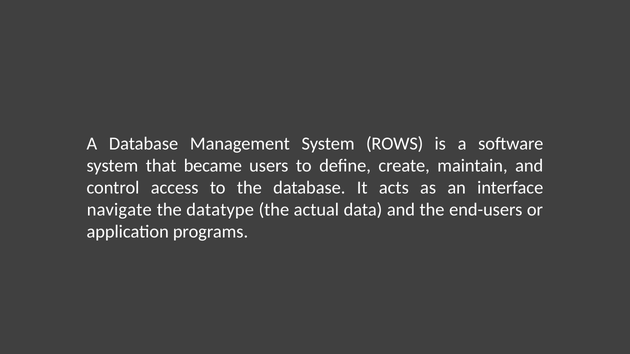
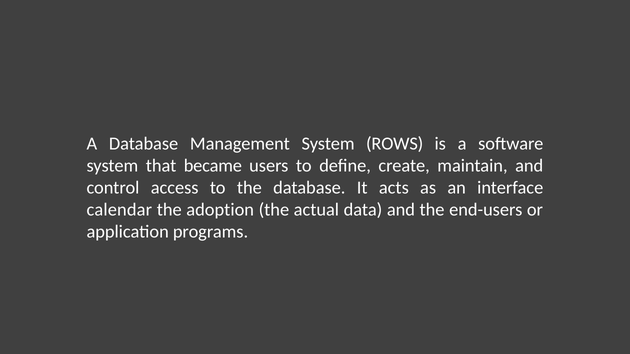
navigate: navigate -> calendar (119, 210)
datatype: datatype -> adoption (220, 210)
